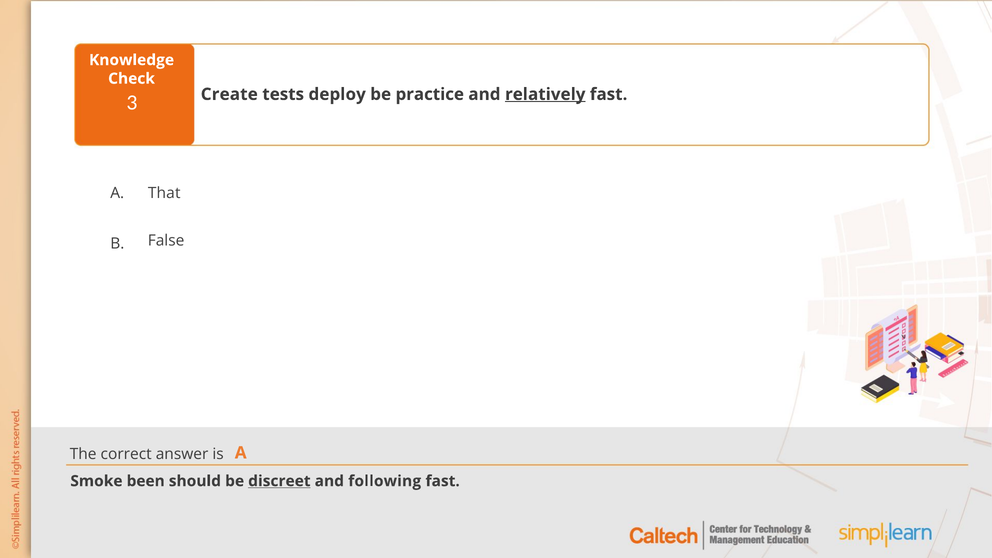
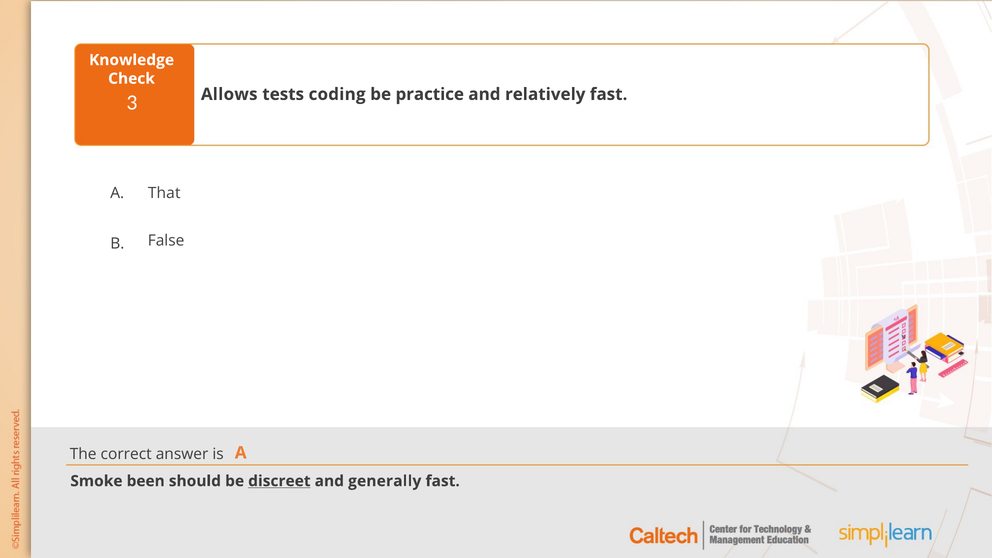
Create: Create -> Allows (229, 94)
deploy: deploy -> coding (337, 94)
relatively underline: present -> none (545, 94)
following: following -> generally (385, 481)
